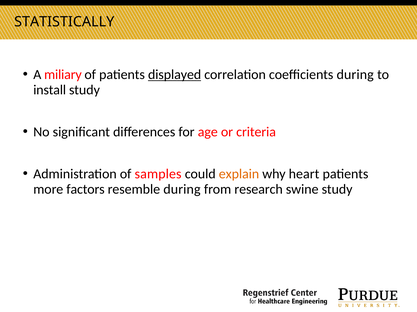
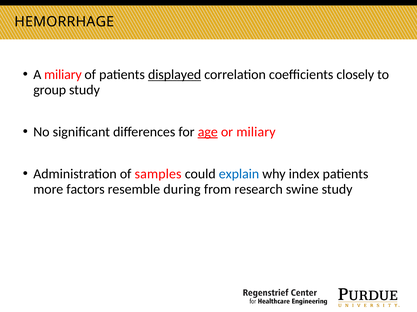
STATISTICALLY: STATISTICALLY -> HEMORRHAGE (64, 22)
coefficients during: during -> closely (355, 75)
install: install -> group (50, 90)
age underline: none -> present (208, 132)
or criteria: criteria -> miliary (256, 132)
explain colour: orange -> blue (239, 174)
heart: heart -> index (304, 174)
